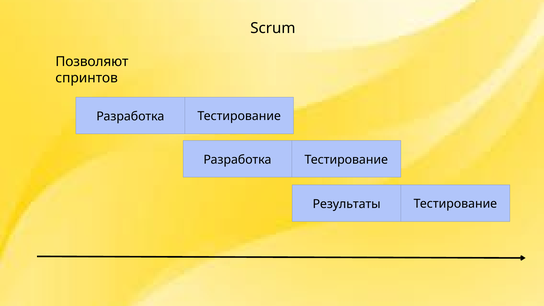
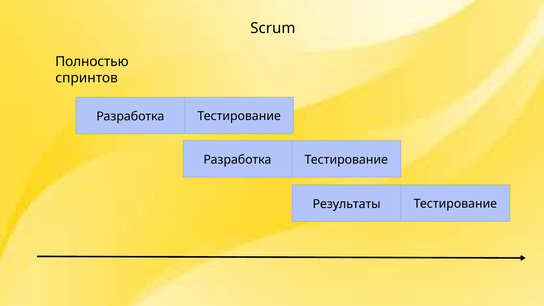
Позволяют: Позволяют -> Полностью (92, 62)
